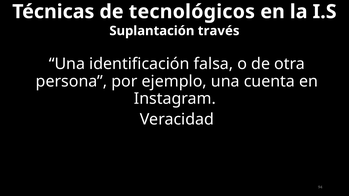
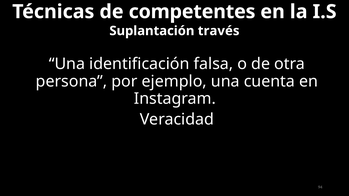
tecnológicos: tecnológicos -> competentes (192, 12)
